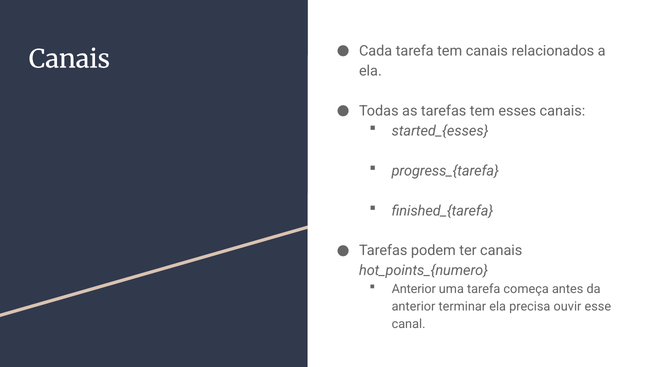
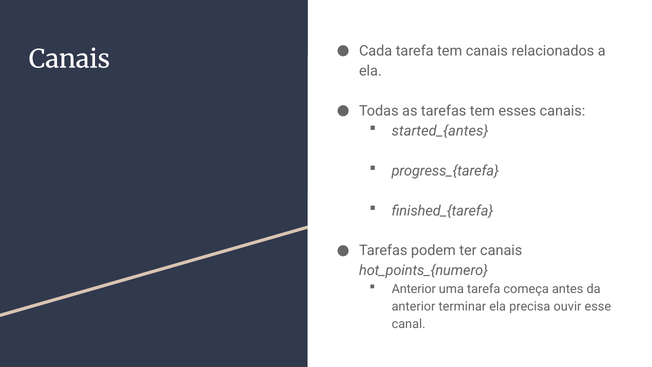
started_{esses: started_{esses -> started_{antes (440, 131)
